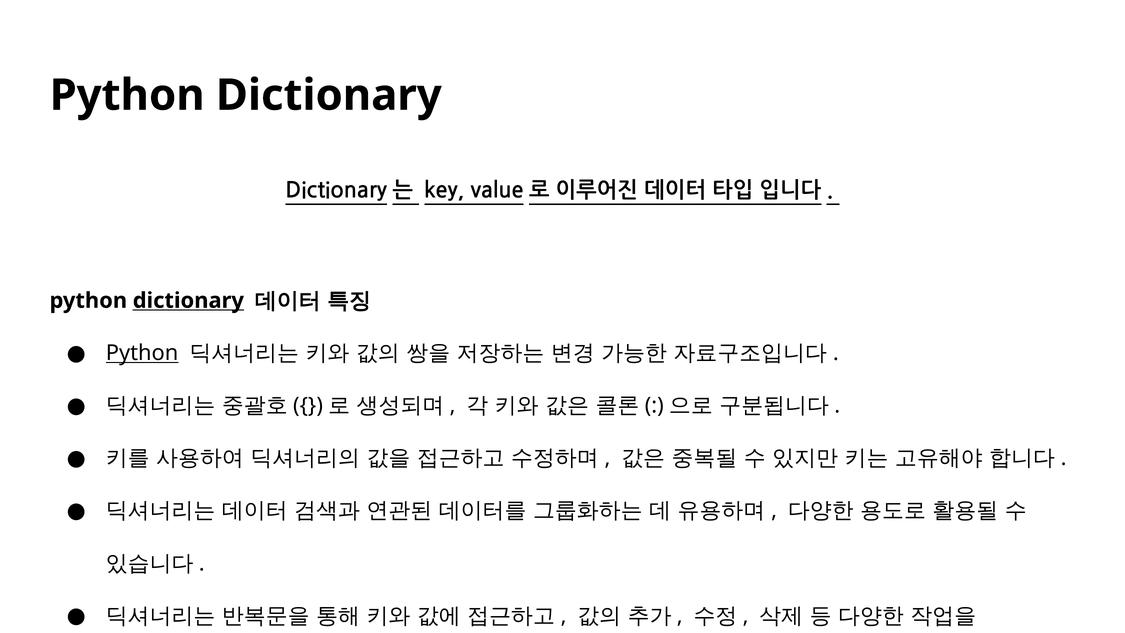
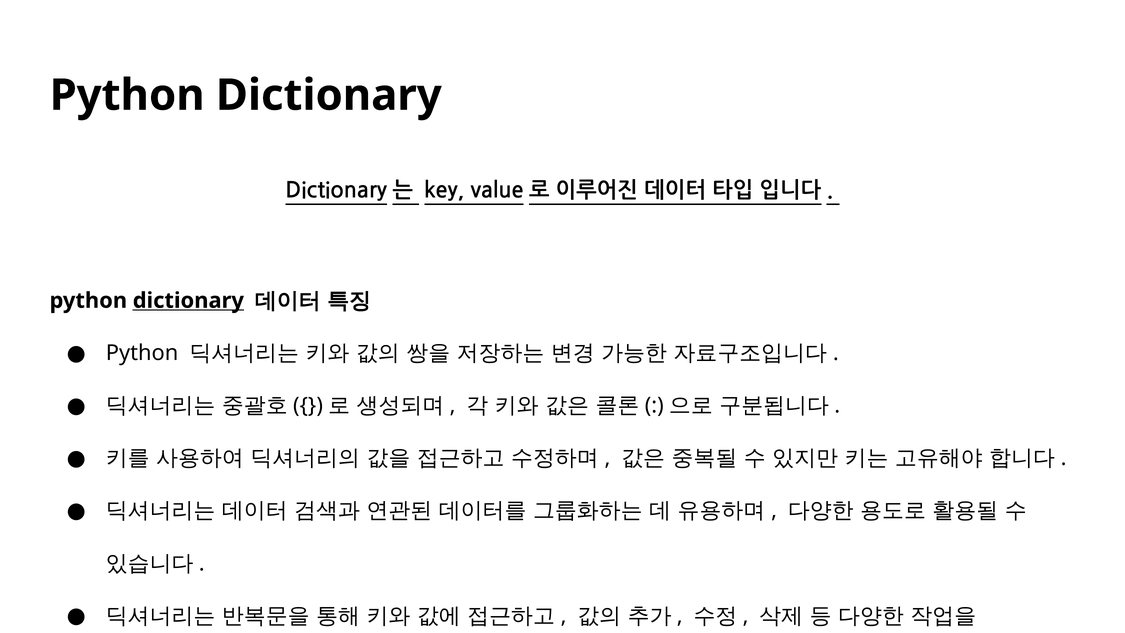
Python underline: present -> none (142, 353)
